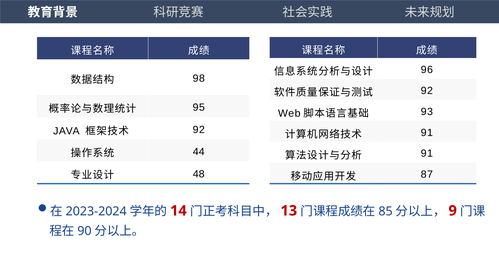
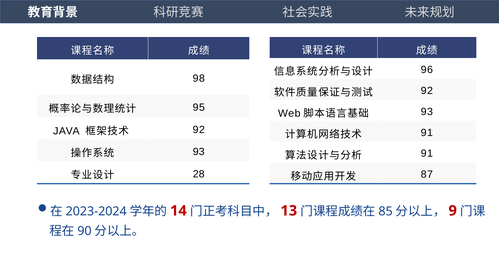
44: 44 -> 93 (199, 152)
48: 48 -> 28 (199, 174)
